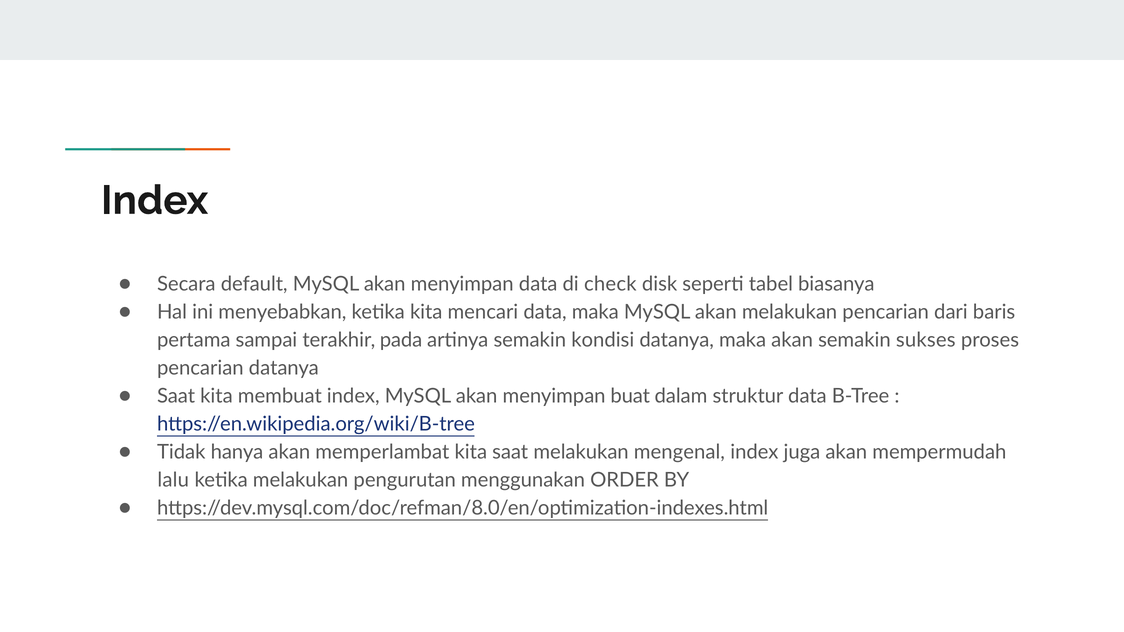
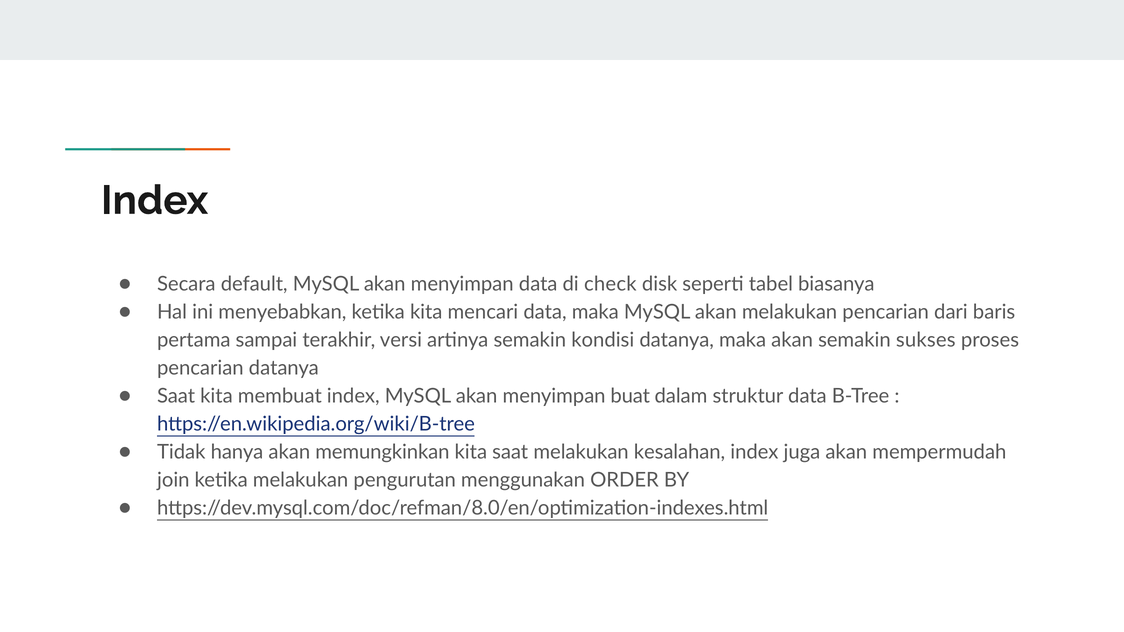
pada: pada -> versi (401, 340)
memperlambat: memperlambat -> memungkinkan (382, 452)
mengenal: mengenal -> kesalahan (679, 452)
lalu: lalu -> join (173, 480)
